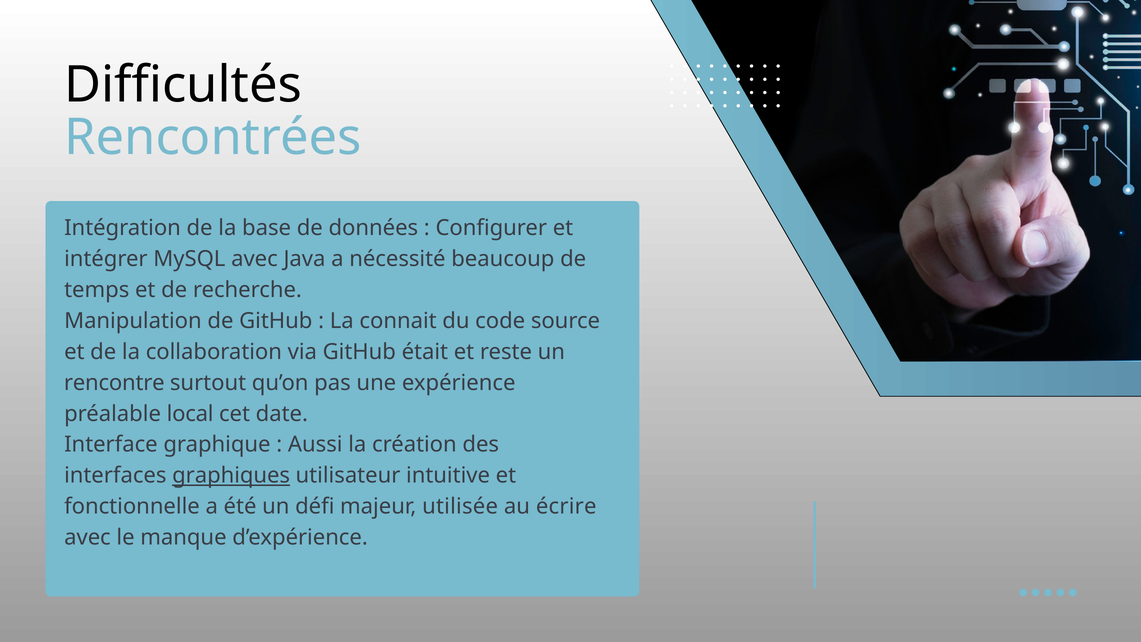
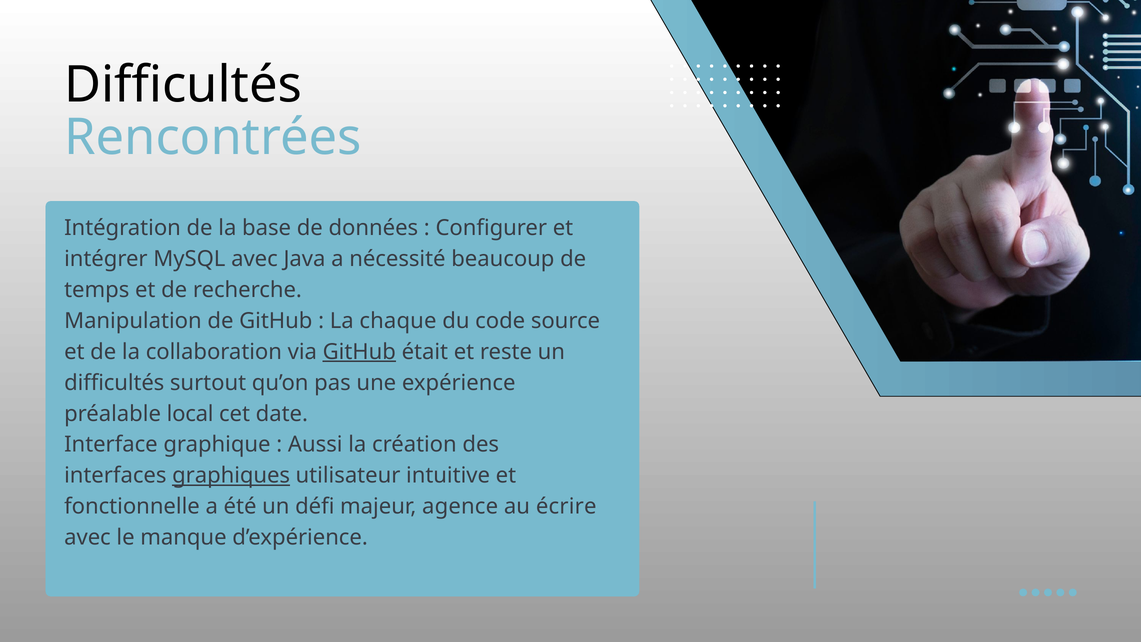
connait: connait -> chaque (398, 321)
GitHub underline: none -> present (359, 352)
rencontre: rencontre -> difficultés (114, 383)
utilisée: utilisée -> agence (460, 506)
